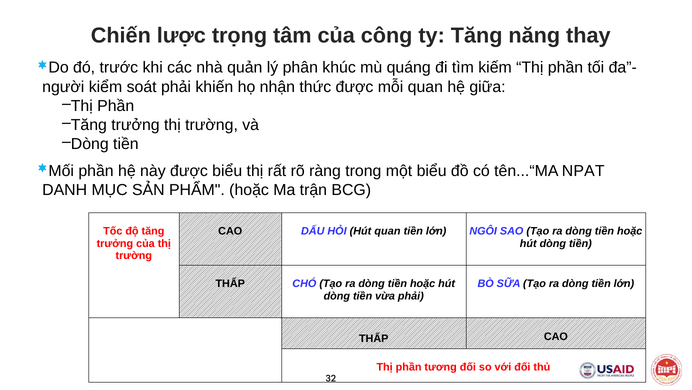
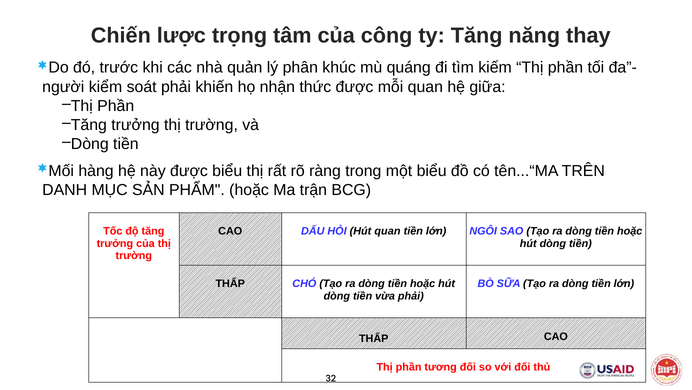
phần: phần -> hàng (96, 171)
NPAT: NPAT -> TRÊN (583, 171)
